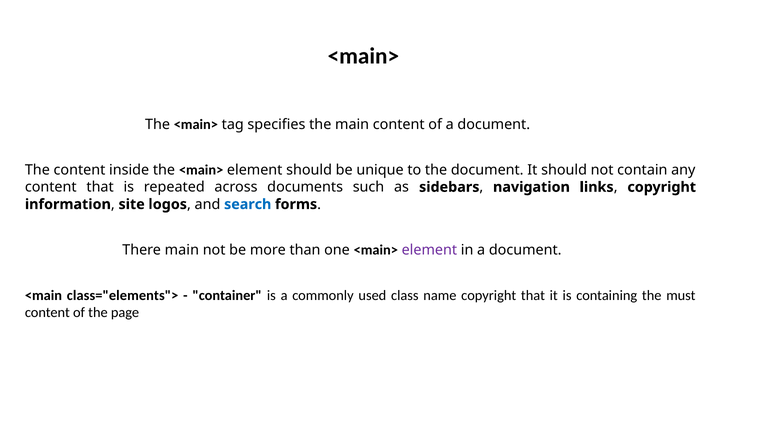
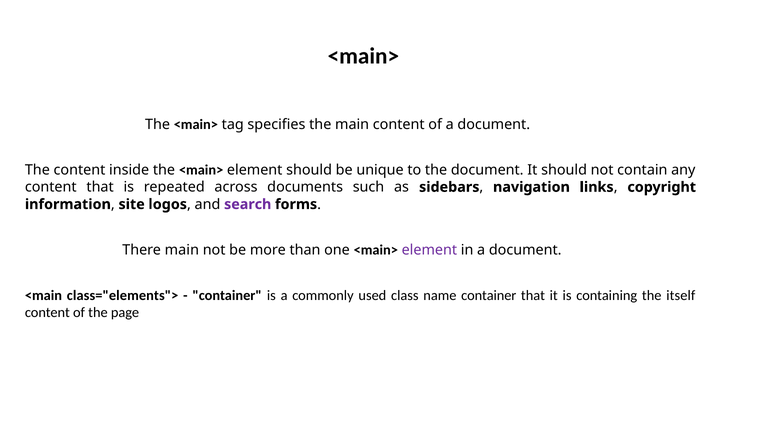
search colour: blue -> purple (248, 204)
name copyright: copyright -> container (489, 295)
must: must -> itself (681, 295)
